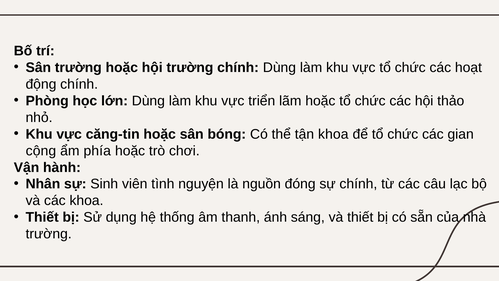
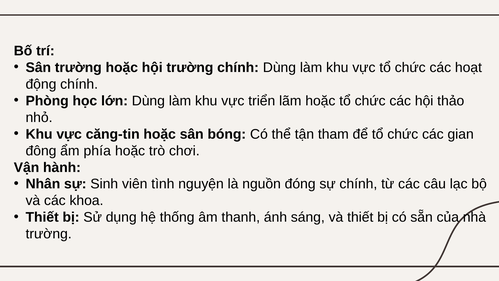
tận khoa: khoa -> tham (333, 134)
cộng: cộng -> đông (41, 151)
